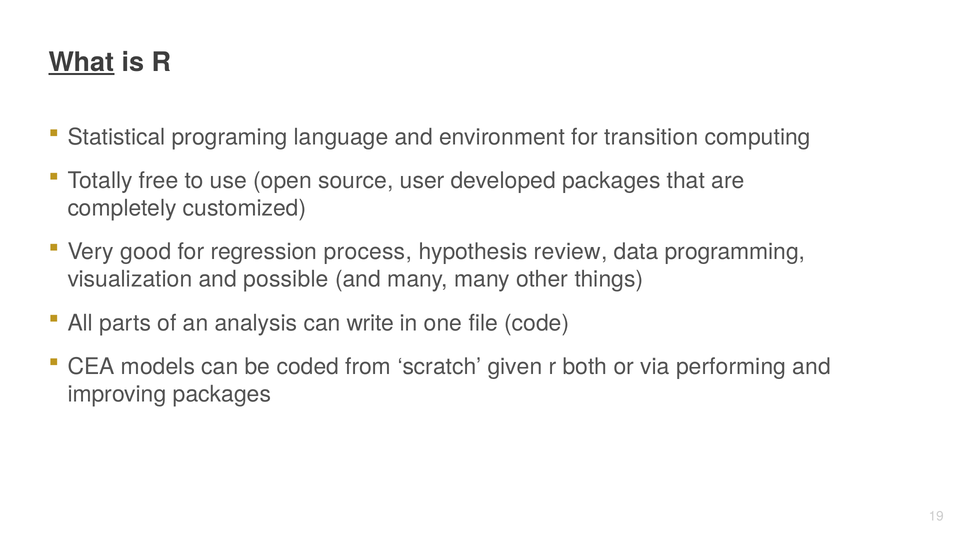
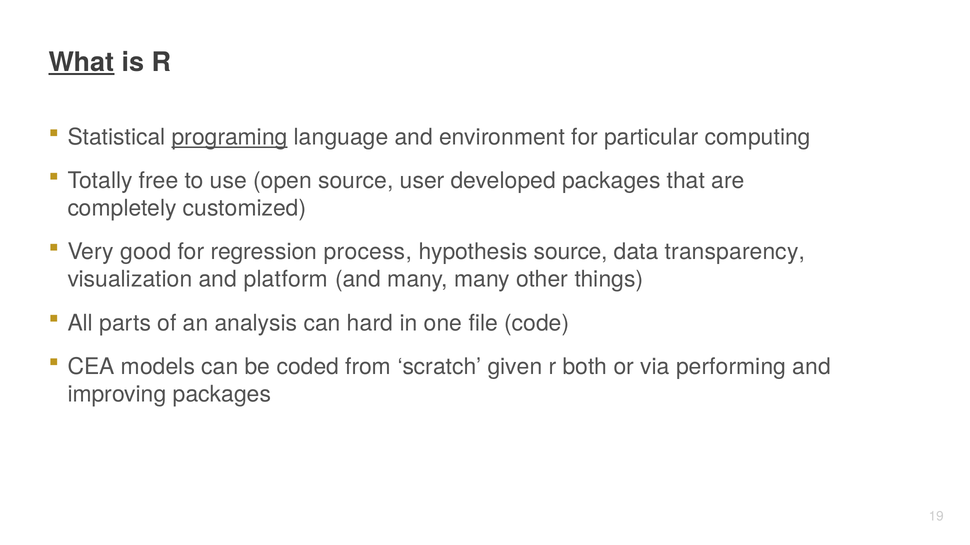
programing underline: none -> present (230, 137)
transition: transition -> particular (651, 137)
hypothesis review: review -> source (571, 252)
programming: programming -> transparency (735, 252)
possible: possible -> platform (286, 280)
write: write -> hard (370, 323)
